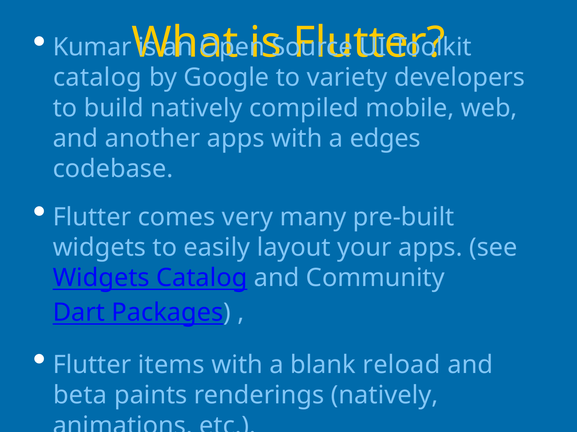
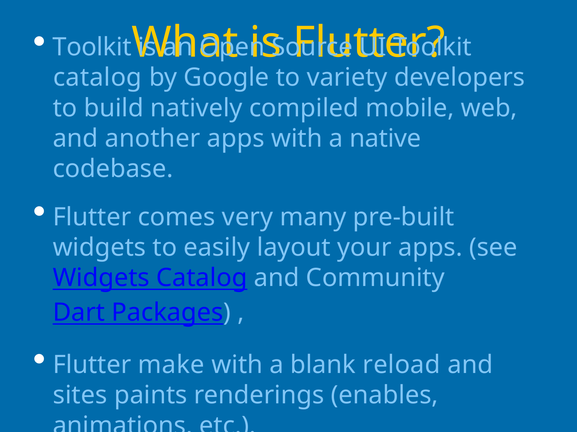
Kumar: Kumar -> Toolkit (92, 47)
edges: edges -> native (385, 139)
items: items -> make (171, 366)
beta: beta -> sites (80, 396)
renderings natively: natively -> enables (385, 396)
